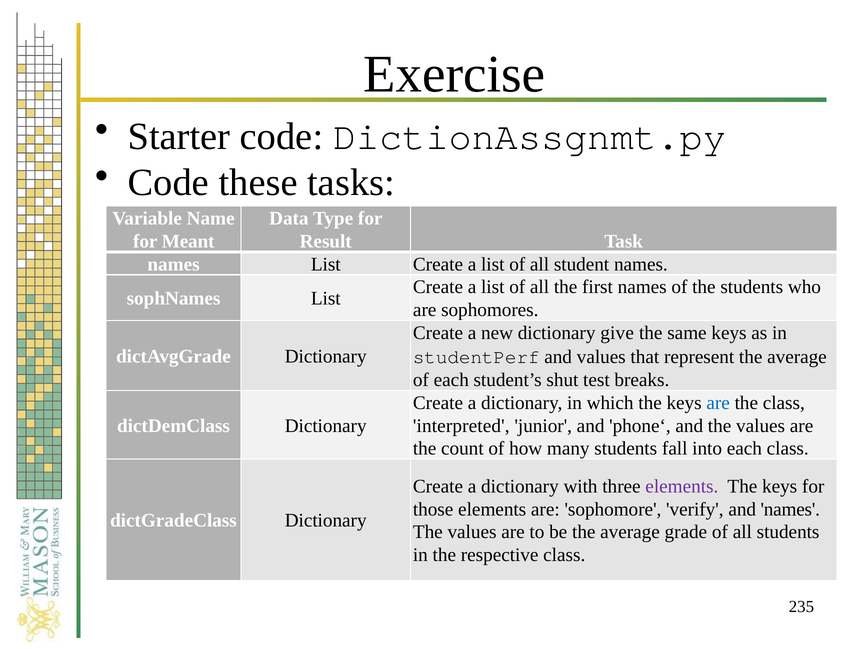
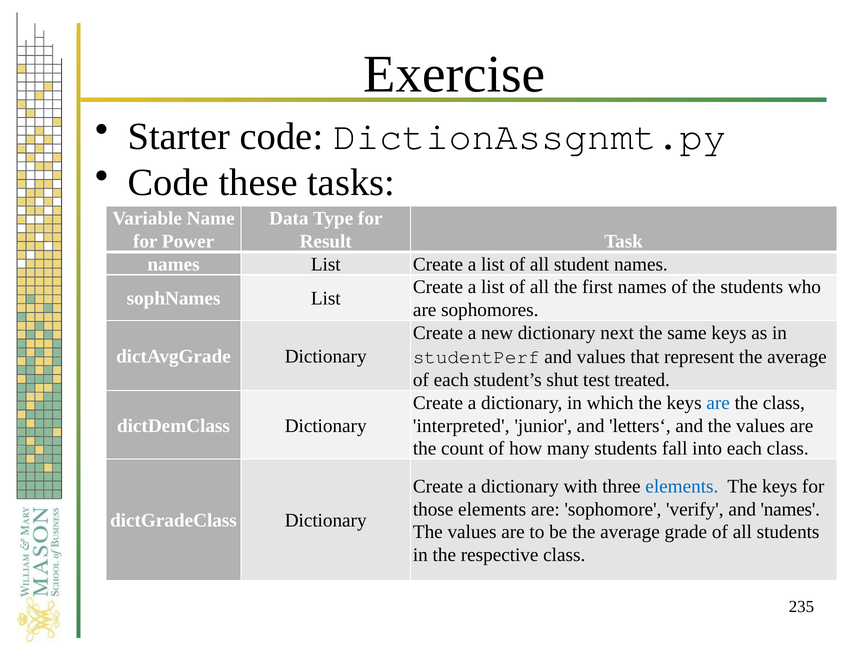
Meant: Meant -> Power (188, 242)
give: give -> next (617, 333)
breaks: breaks -> treated (642, 380)
phone‘: phone‘ -> letters‘ (640, 426)
elements colour: purple -> blue (682, 487)
